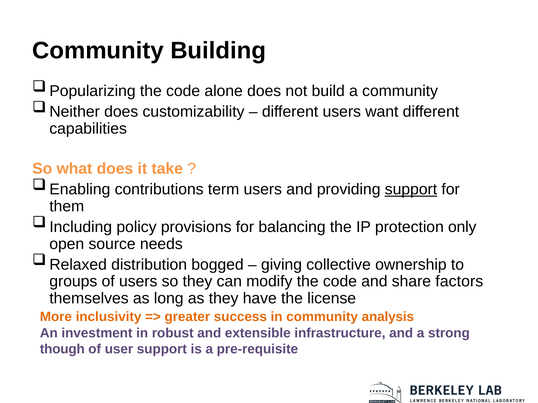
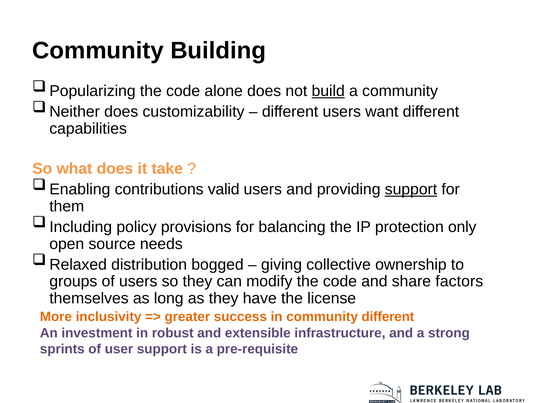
build underline: none -> present (328, 91)
term: term -> valid (224, 190)
community analysis: analysis -> different (388, 317)
though: though -> sprints (62, 349)
